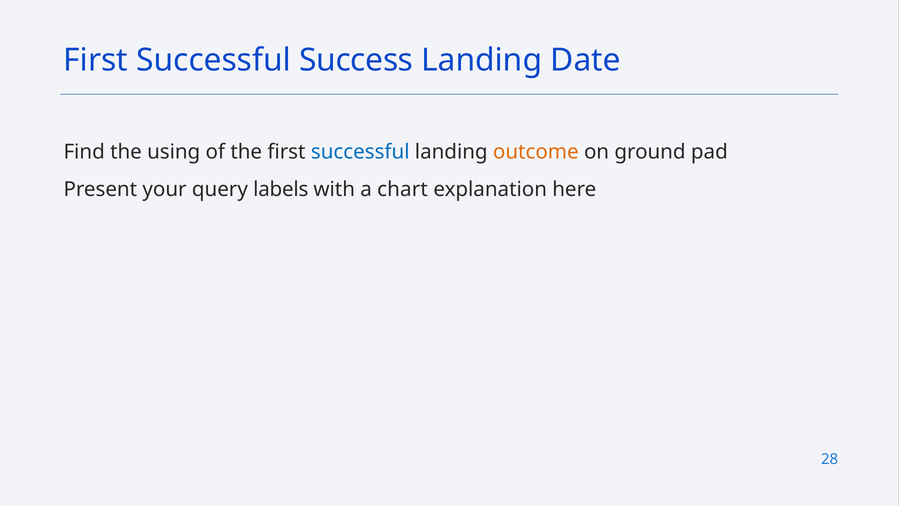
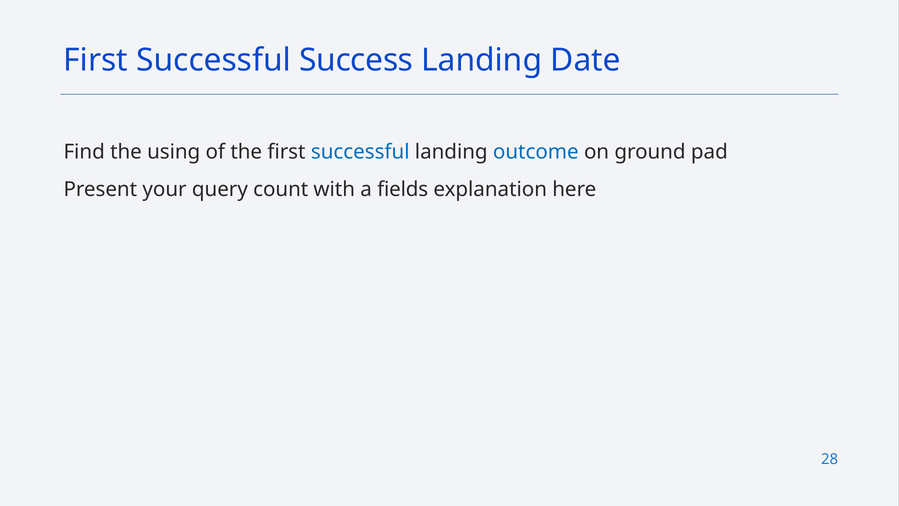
outcome colour: orange -> blue (536, 152)
labels: labels -> count (281, 190)
chart: chart -> fields (403, 190)
